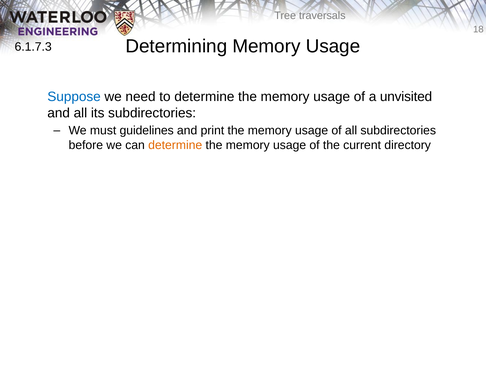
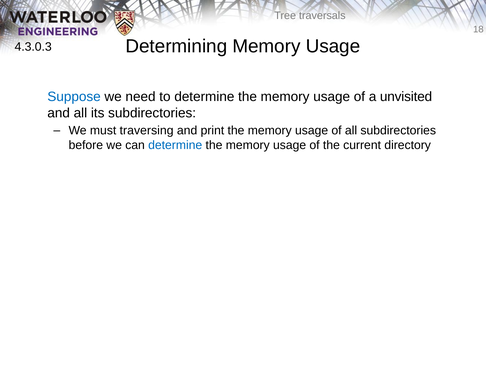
6.1.7.3: 6.1.7.3 -> 4.3.0.3 (33, 47)
guidelines: guidelines -> traversing (147, 130)
determine colour: orange -> blue (175, 145)
